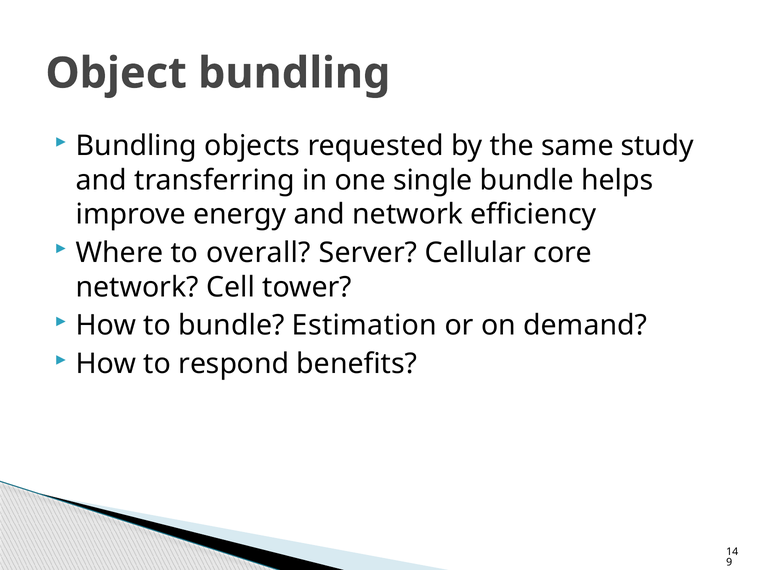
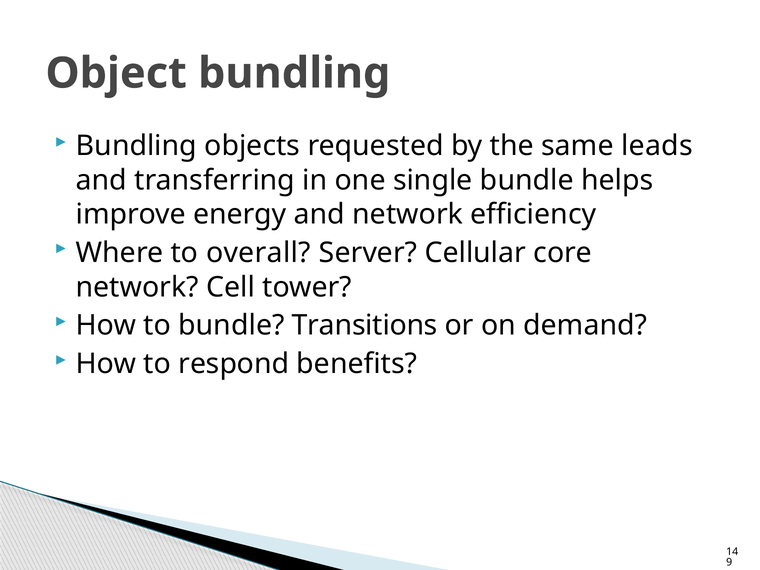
study: study -> leads (657, 146)
Estimation: Estimation -> Transitions (365, 326)
